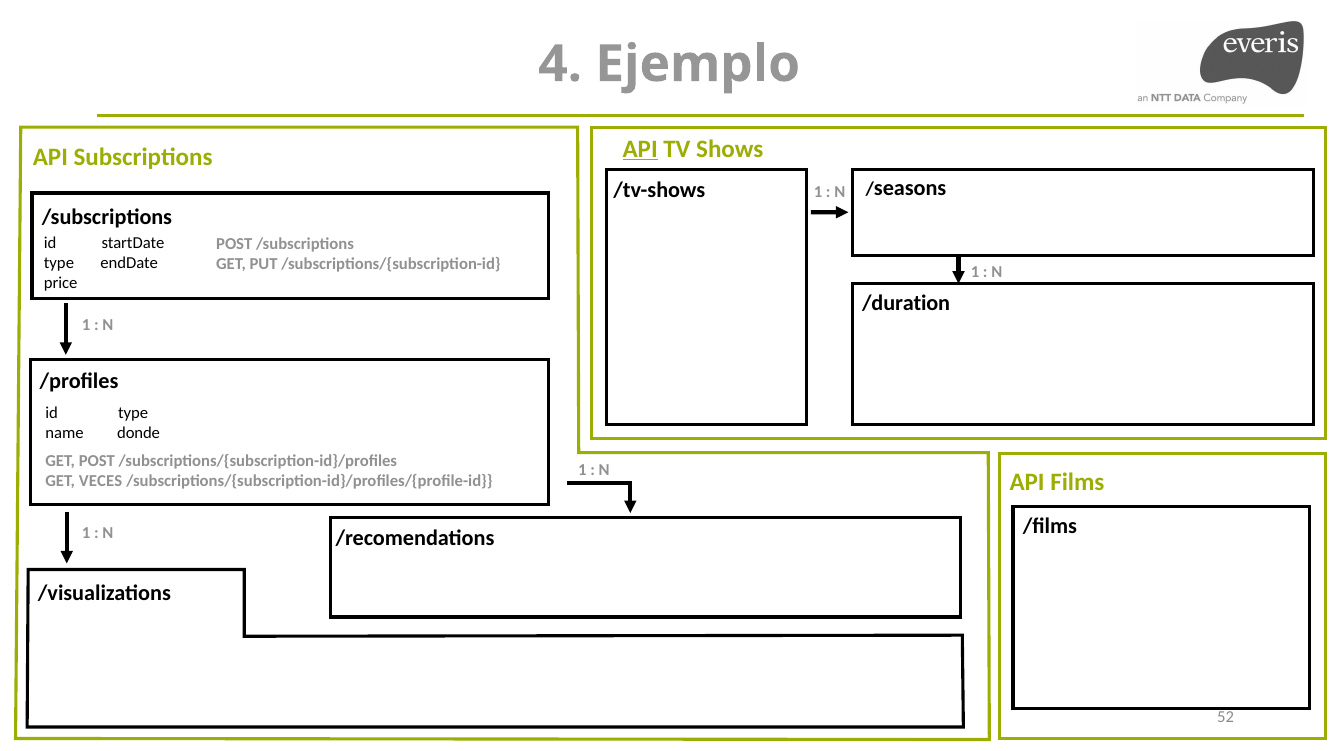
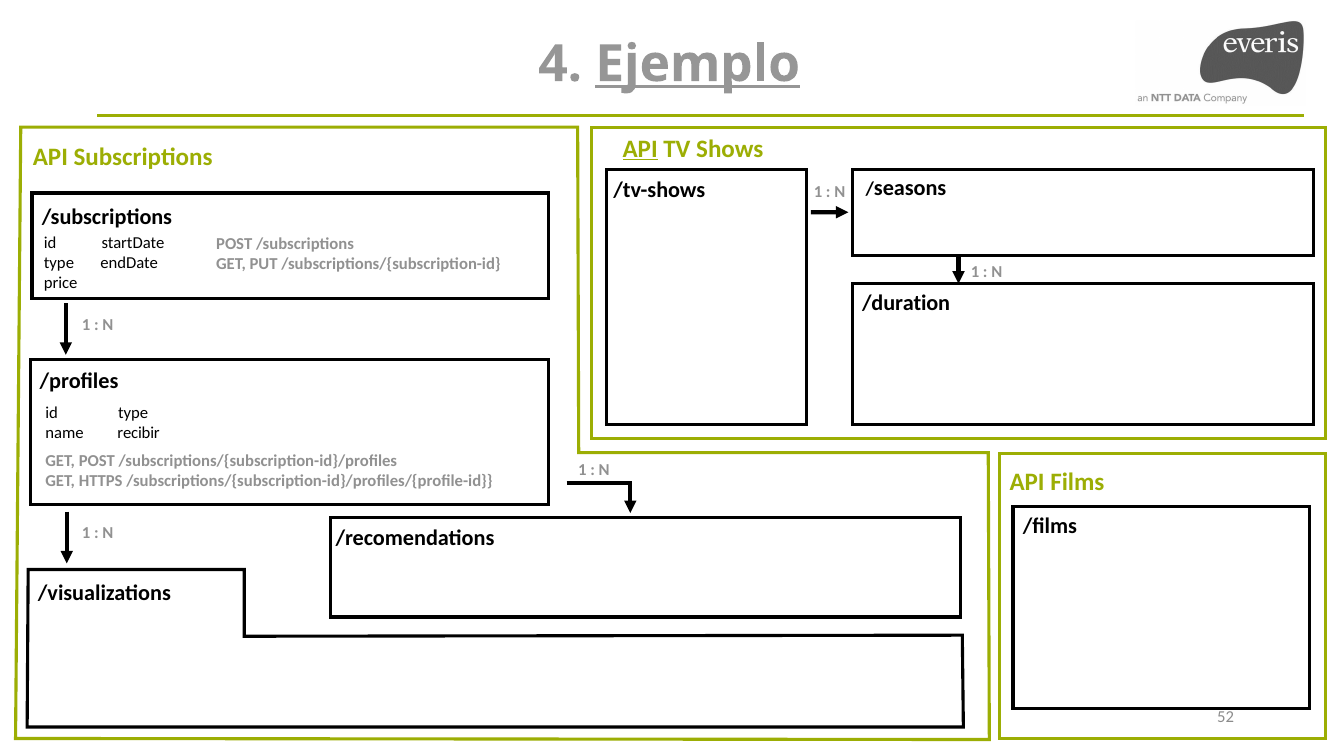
Ejemplo underline: none -> present (698, 64)
donde: donde -> recibir (139, 433)
VECES: VECES -> HTTPS (101, 481)
